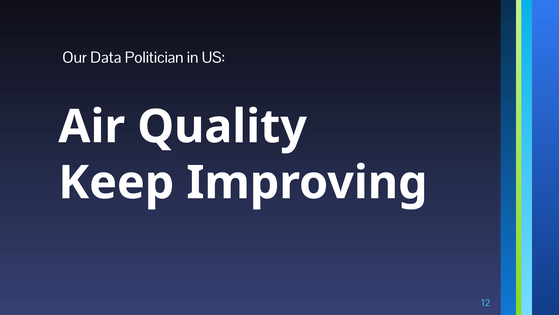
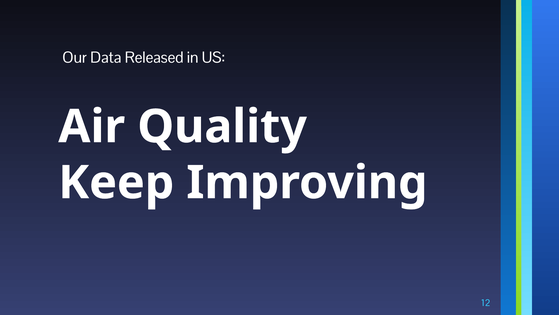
Politician: Politician -> Released (154, 58)
